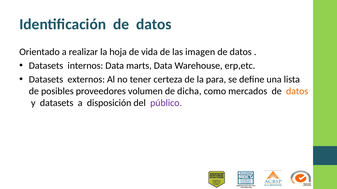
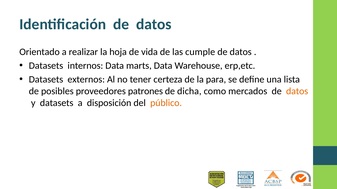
imagen: imagen -> cumple (200, 52)
volumen: volumen -> patrones (145, 91)
público colour: purple -> orange (166, 103)
